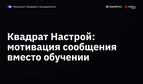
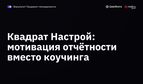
сообщения: сообщения -> отчётности (90, 47)
обучении: обучении -> коучинга (67, 57)
